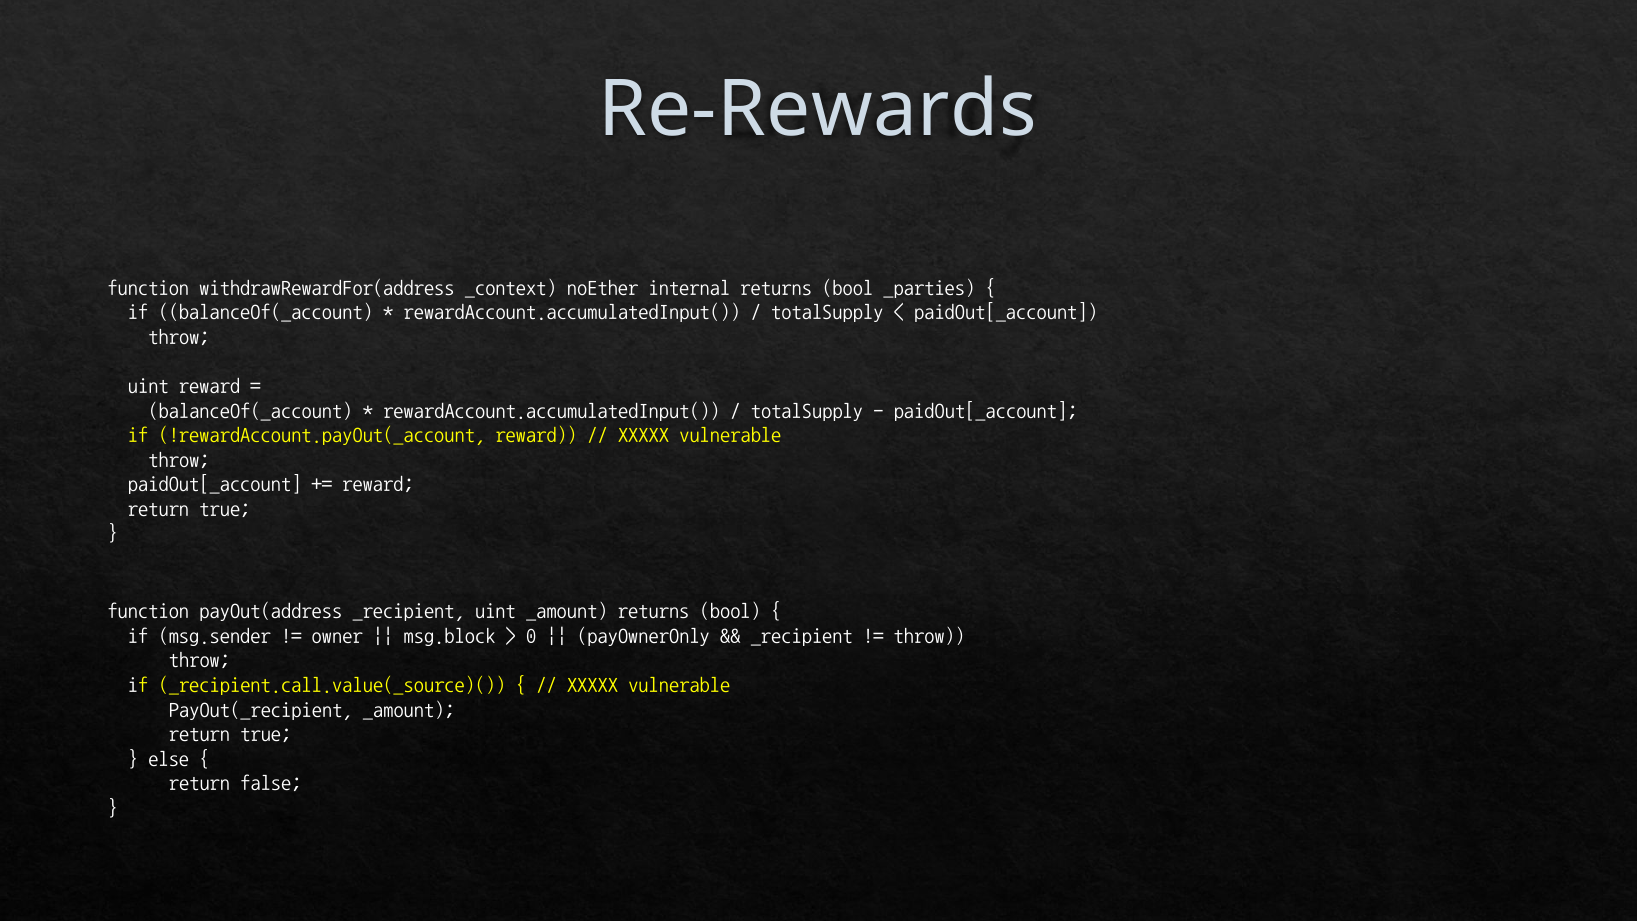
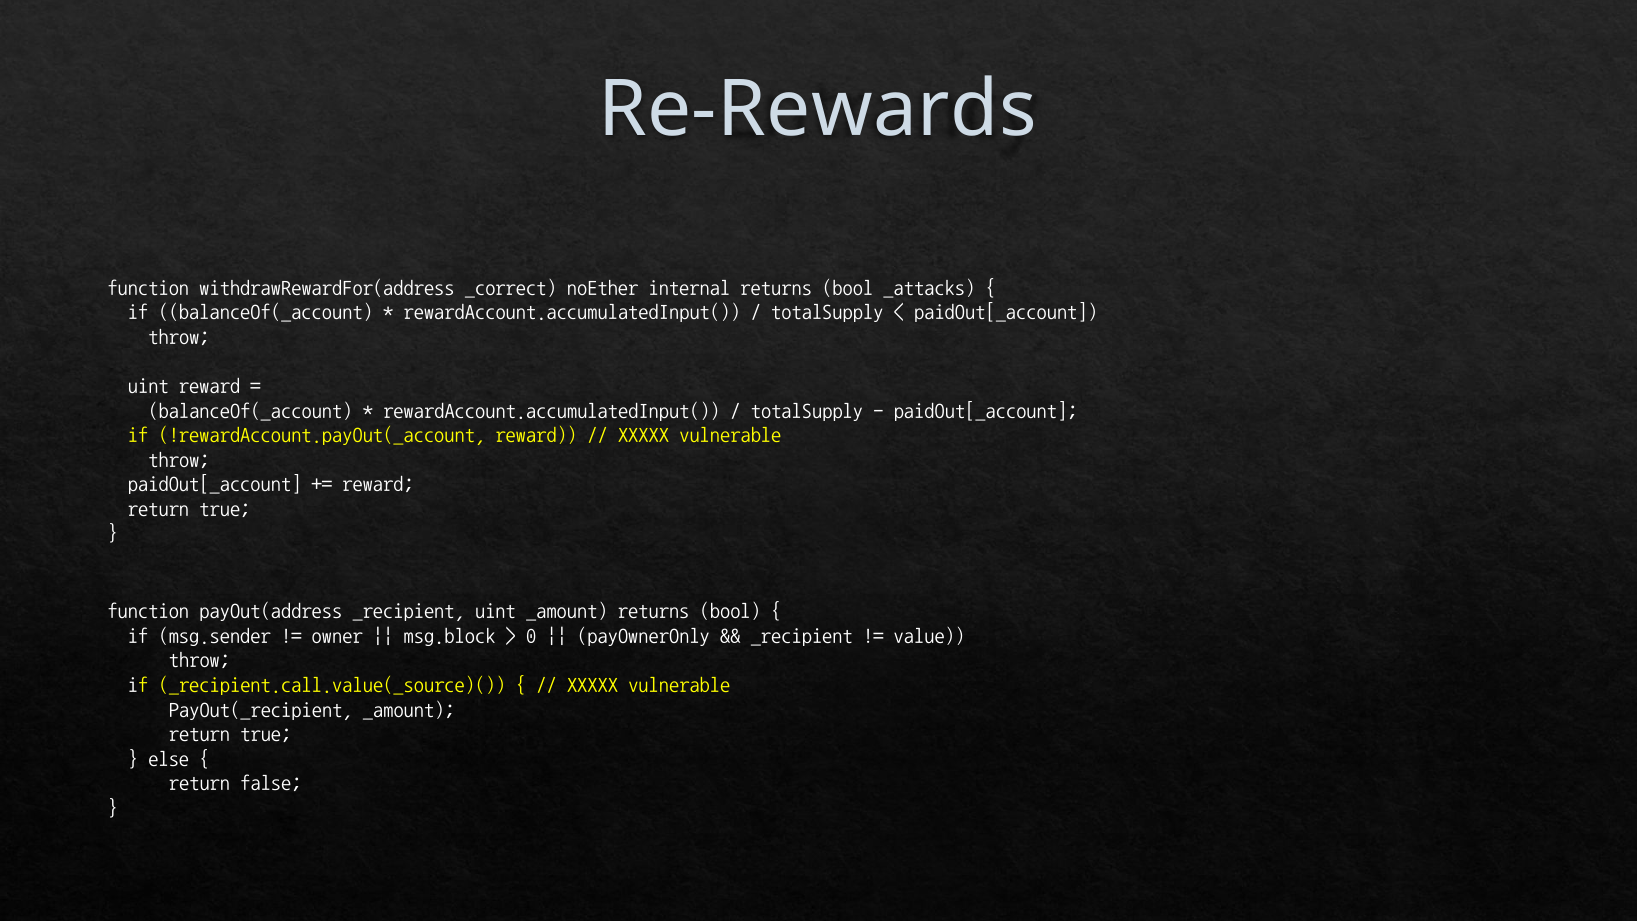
_context: _context -> _correct (511, 287)
_parties: _parties -> _attacks (929, 287)
throw: throw -> value (929, 636)
